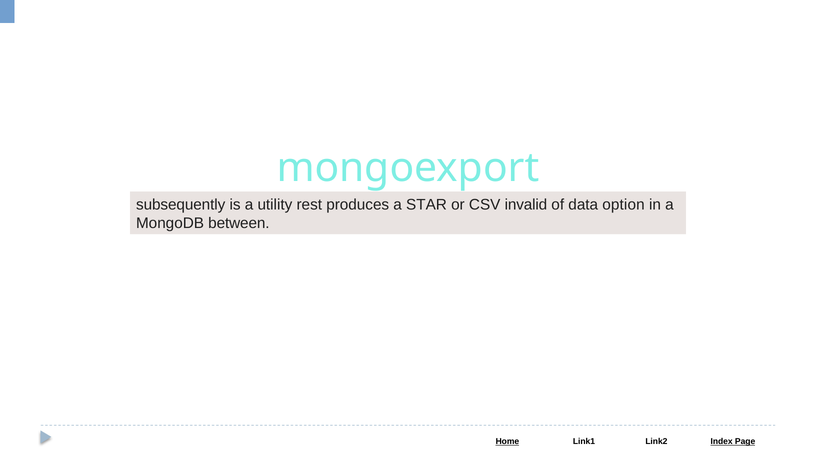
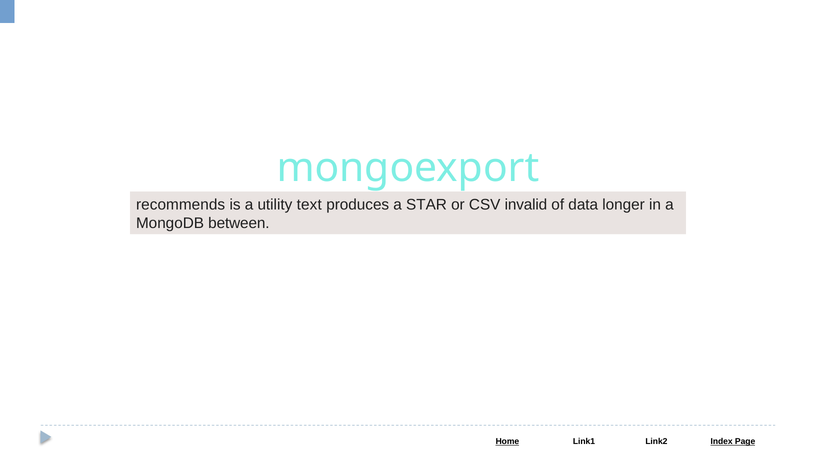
subsequently: subsequently -> recommends (181, 205)
rest: rest -> text (309, 205)
option: option -> longer (624, 205)
